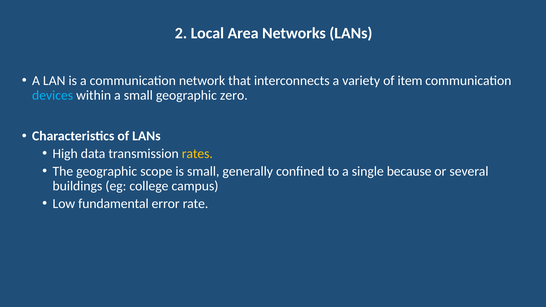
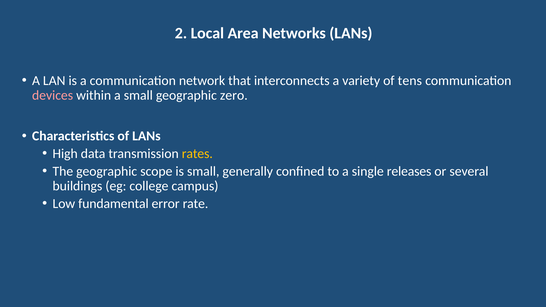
item: item -> tens (410, 81)
devices colour: light blue -> pink (53, 95)
because: because -> releases (409, 171)
